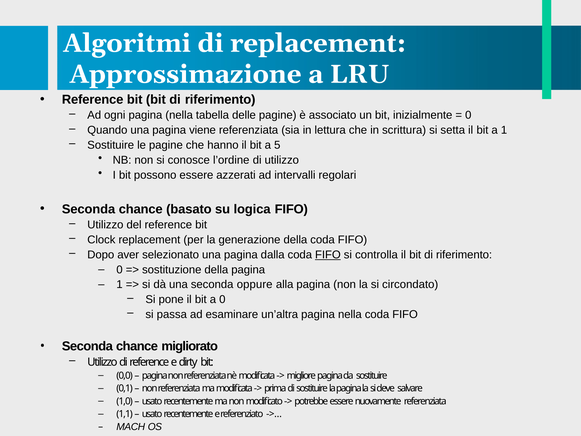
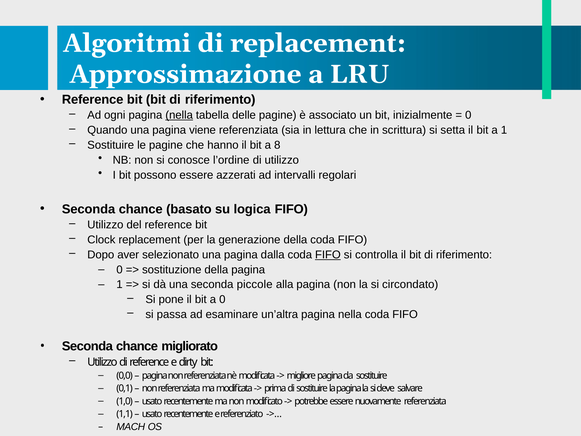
nella underline: none -> present (179, 115)
5: 5 -> 8 (277, 145)
oppure: oppure -> piccole (255, 284)
